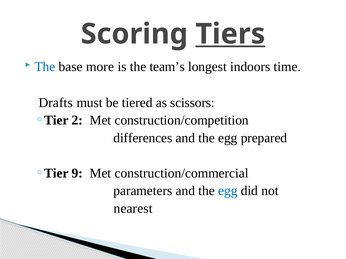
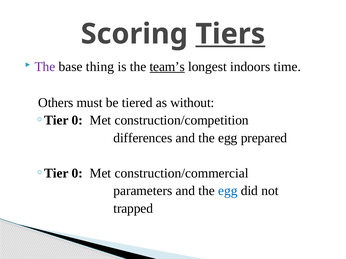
The colour: blue -> purple (45, 67)
more: more -> thing (100, 67)
team’s underline: none -> present (167, 67)
Drafts: Drafts -> Others (56, 103)
scissors: scissors -> without (192, 103)
2: 2 -> 0 (77, 120)
9: 9 -> 0 (77, 173)
nearest: nearest -> trapped (133, 209)
